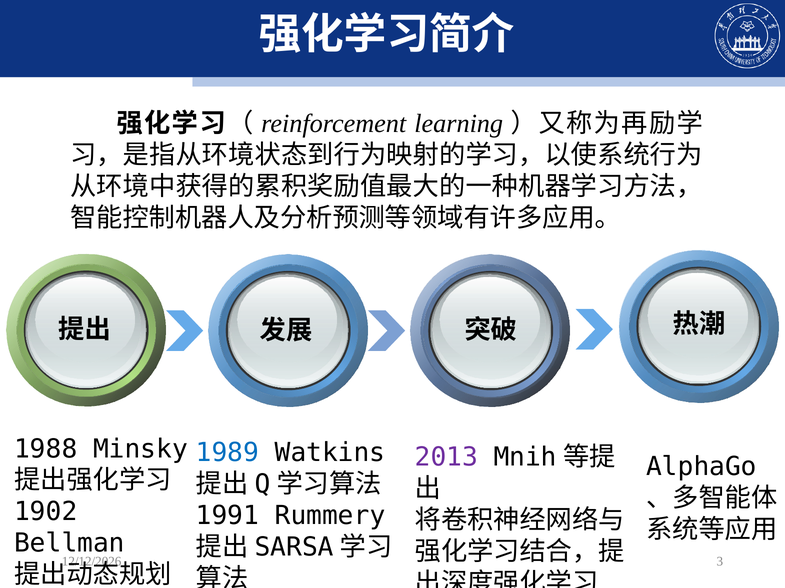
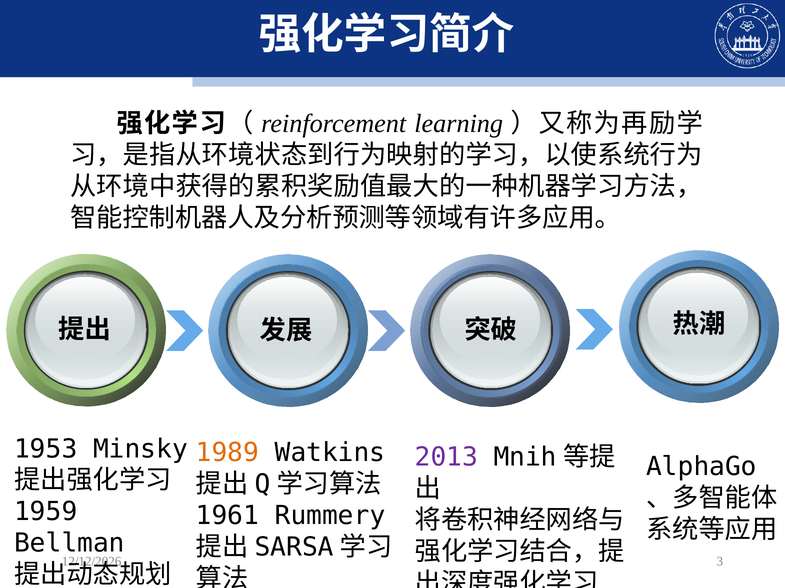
1988: 1988 -> 1953 (46, 449)
1989 colour: blue -> orange (227, 453)
1902: 1902 -> 1959 (46, 512)
1991: 1991 -> 1961 (227, 516)
